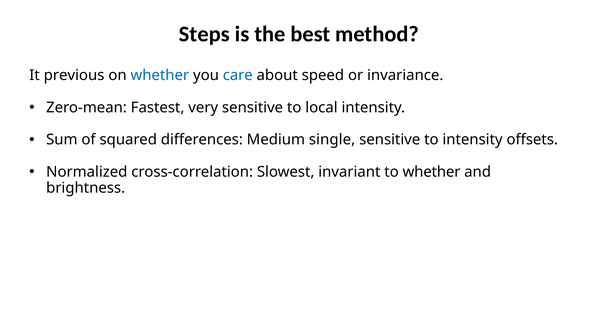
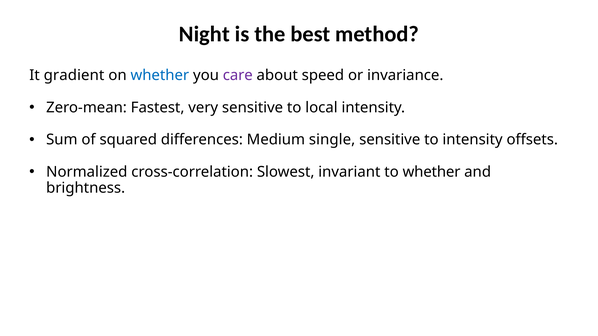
Steps: Steps -> Night (204, 34)
previous: previous -> gradient (74, 75)
care colour: blue -> purple (238, 75)
